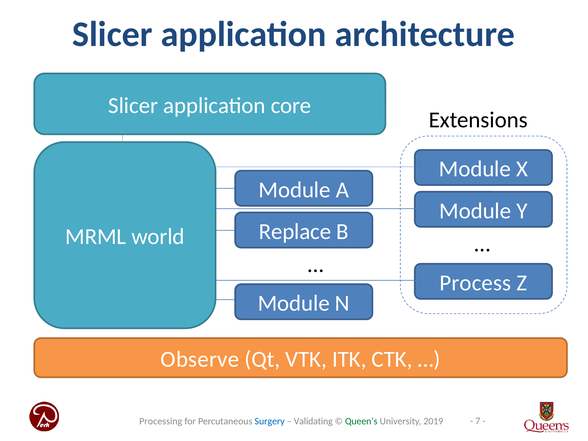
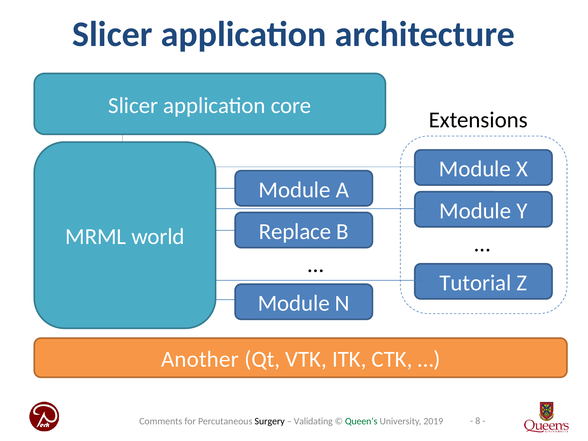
Process: Process -> Tutorial (475, 283)
Observe: Observe -> Another (200, 359)
7: 7 -> 8 (478, 421)
Processing: Processing -> Comments (161, 421)
Surgery colour: blue -> black (270, 421)
